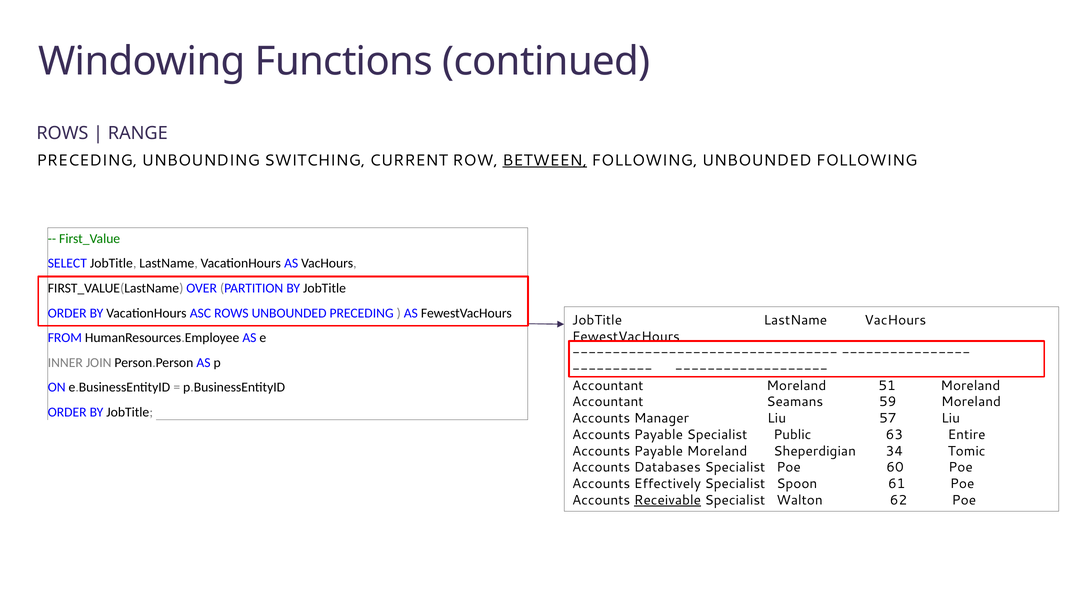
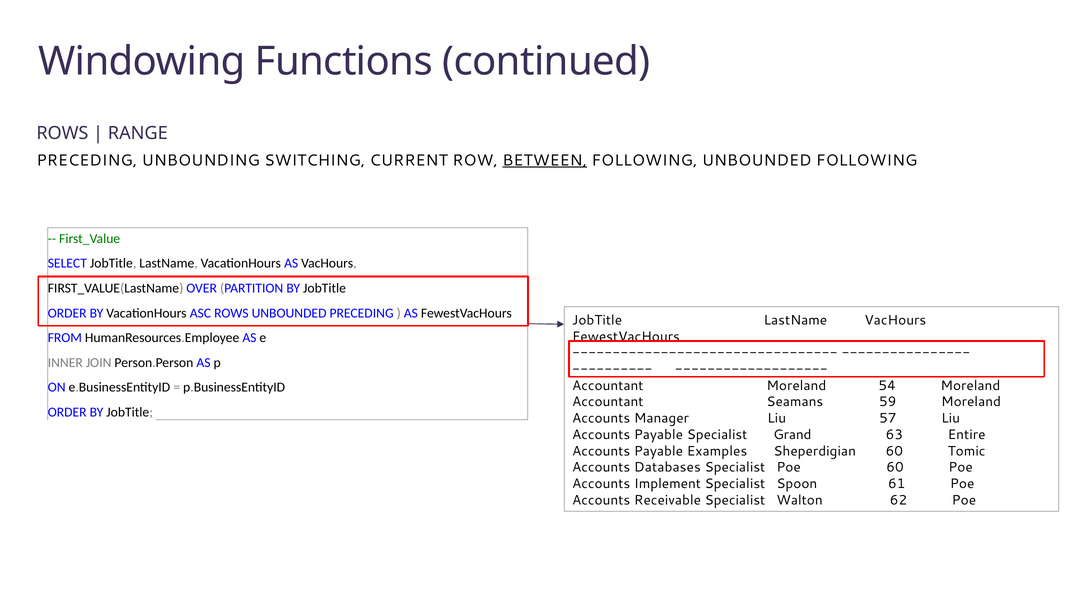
51: 51 -> 54 (887, 386)
Public: Public -> Grand (792, 435)
Payable Moreland: Moreland -> Examples (717, 451)
Sheperdigian 34: 34 -> 60 (894, 451)
Effectively: Effectively -> Implement (667, 484)
Receivable underline: present -> none (667, 500)
